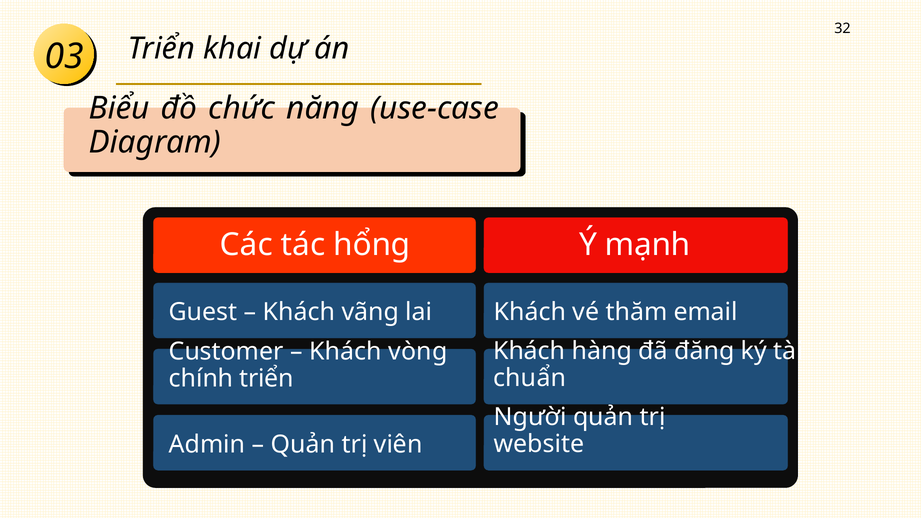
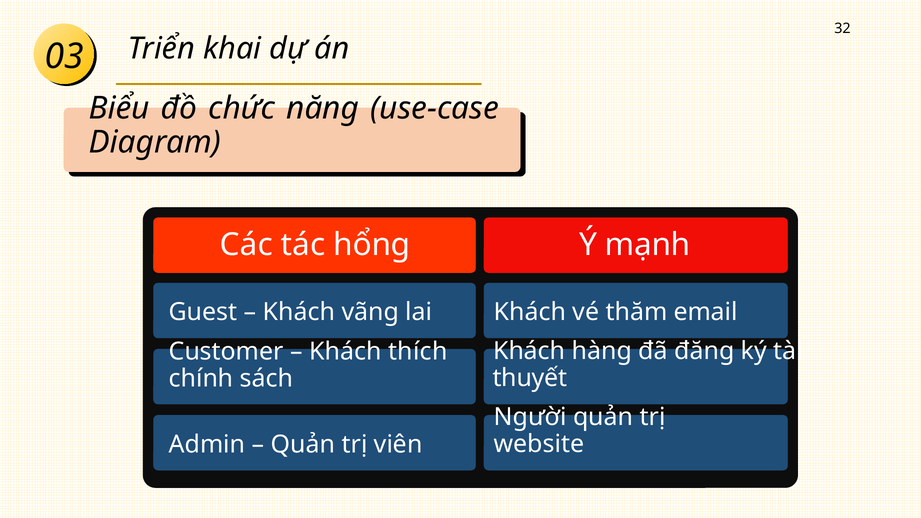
vòng: vòng -> thích (418, 352)
chuẩn: chuẩn -> thuyết (530, 378)
chính triển: triển -> sách (266, 379)
